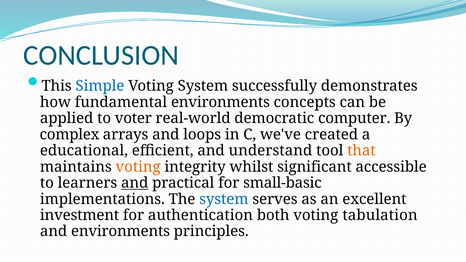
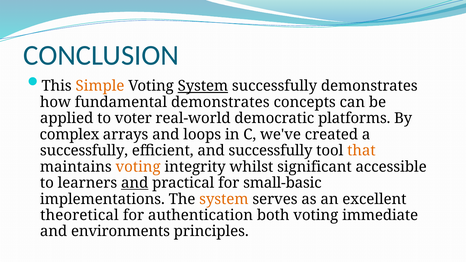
Simple colour: blue -> orange (100, 86)
System underline: none -> present (203, 86)
fundamental environments: environments -> demonstrates (220, 102)
computer: computer -> platforms (354, 118)
educational: educational -> successfully (84, 151)
and understand: understand -> successfully (271, 151)
system colour: blue -> orange (224, 199)
investment: investment -> theoretical (79, 215)
tabulation: tabulation -> immediate (380, 215)
